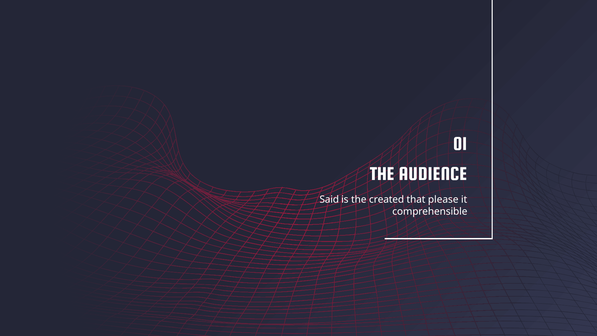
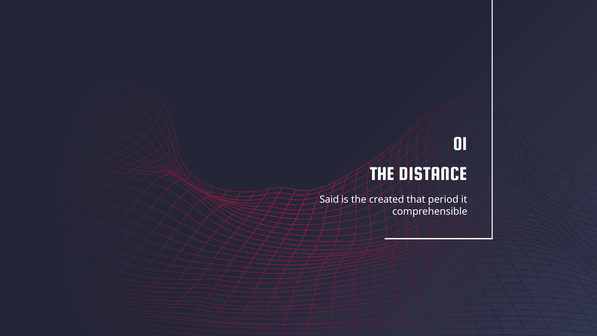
AUDIENCE: AUDIENCE -> DISTANCE (433, 174)
please: please -> period (443, 200)
